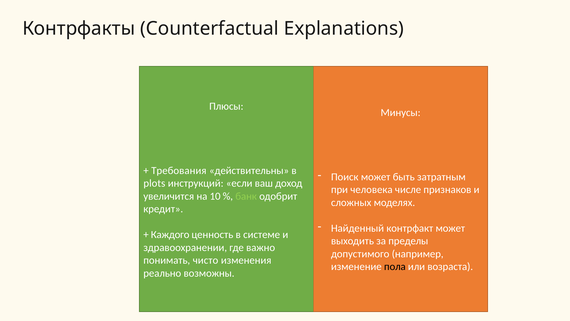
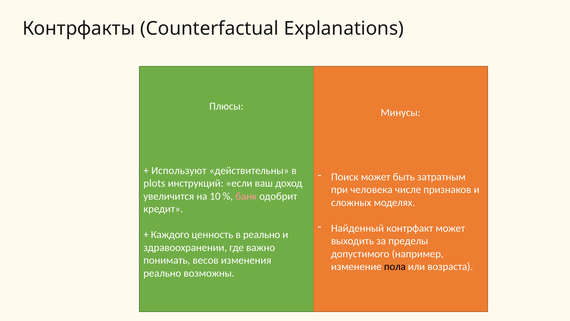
Требования: Требования -> Используют (179, 170)
банк colour: light green -> pink (246, 196)
в системе: системе -> реально (262, 234)
чисто: чисто -> весов (206, 260)
